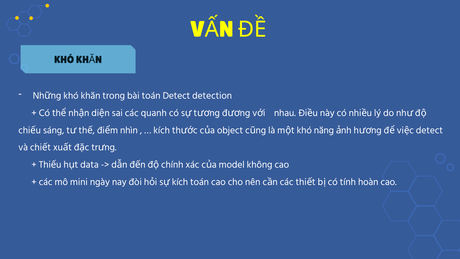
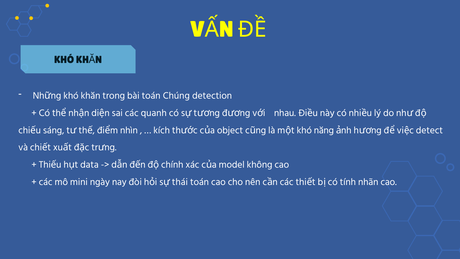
toán Detect: Detect -> Chúng (176, 96)
kích: kích -> thái (180, 182)
hoàn: hoàn -> nhãn (368, 182)
